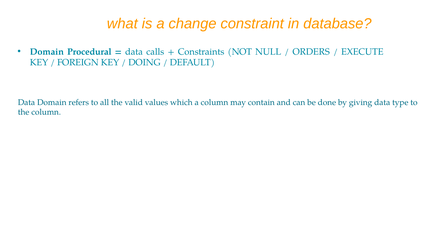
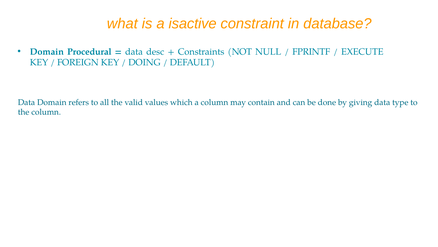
change: change -> isactive (193, 24)
calls: calls -> desc (155, 52)
ORDERS: ORDERS -> FPRINTF (311, 52)
